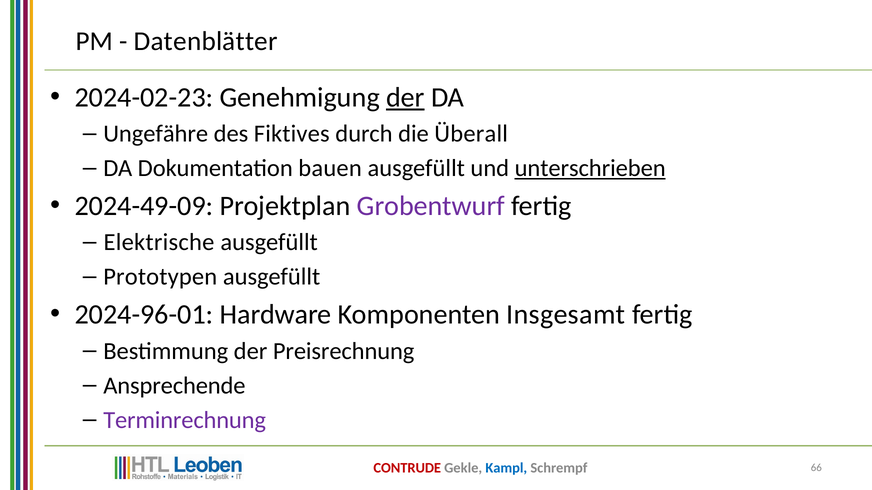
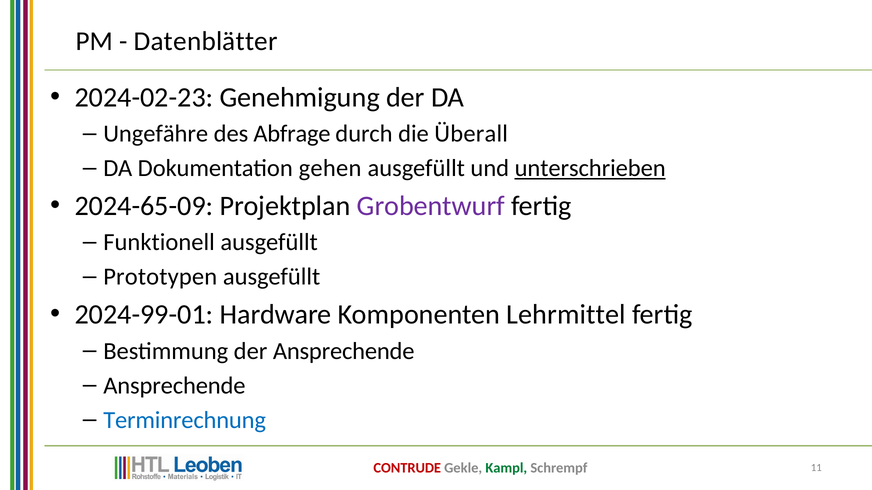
der underline: present -> none (405, 97)
Fiktives: Fiktives -> Abfrage (292, 134)
bauen: bauen -> gehen (330, 168)
2024-49-09: 2024-49-09 -> 2024-65-09 (144, 206)
Elektrische: Elektrische -> Funktionell (159, 243)
2024-96-01: 2024-96-01 -> 2024-99-01 (144, 315)
Insgesamt: Insgesamt -> Lehrmittel (566, 315)
der Preisrechnung: Preisrechnung -> Ansprechende (344, 351)
Terminrechnung colour: purple -> blue (185, 420)
Kampl colour: blue -> green (506, 469)
66: 66 -> 11 (816, 468)
